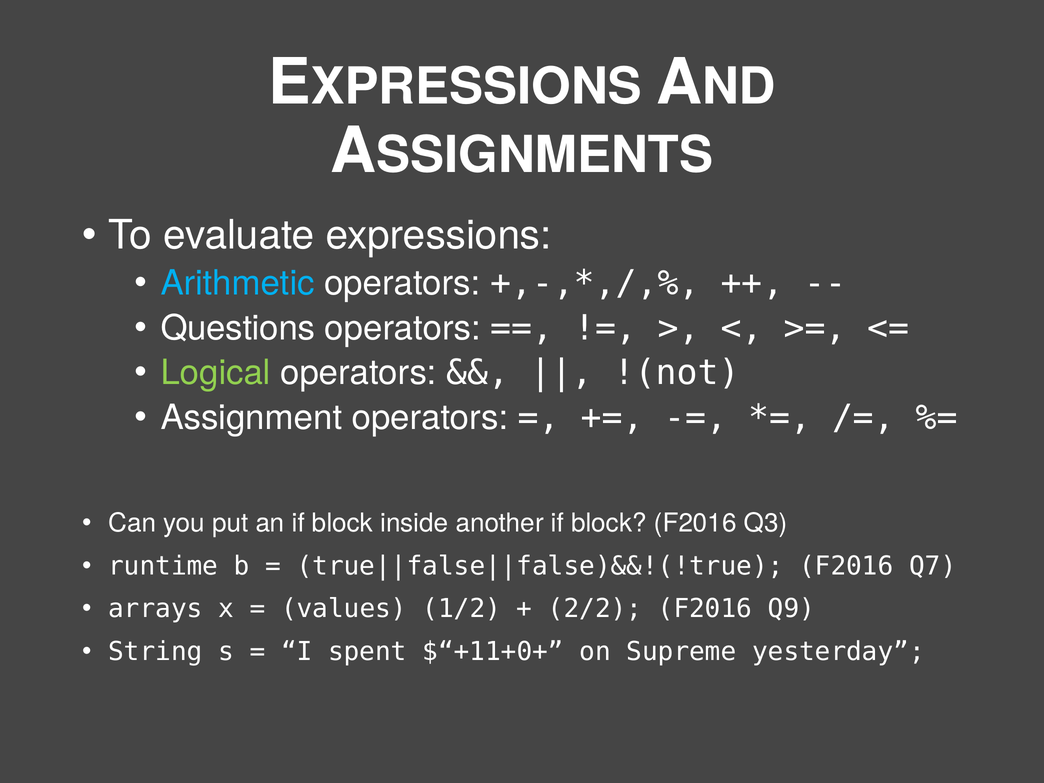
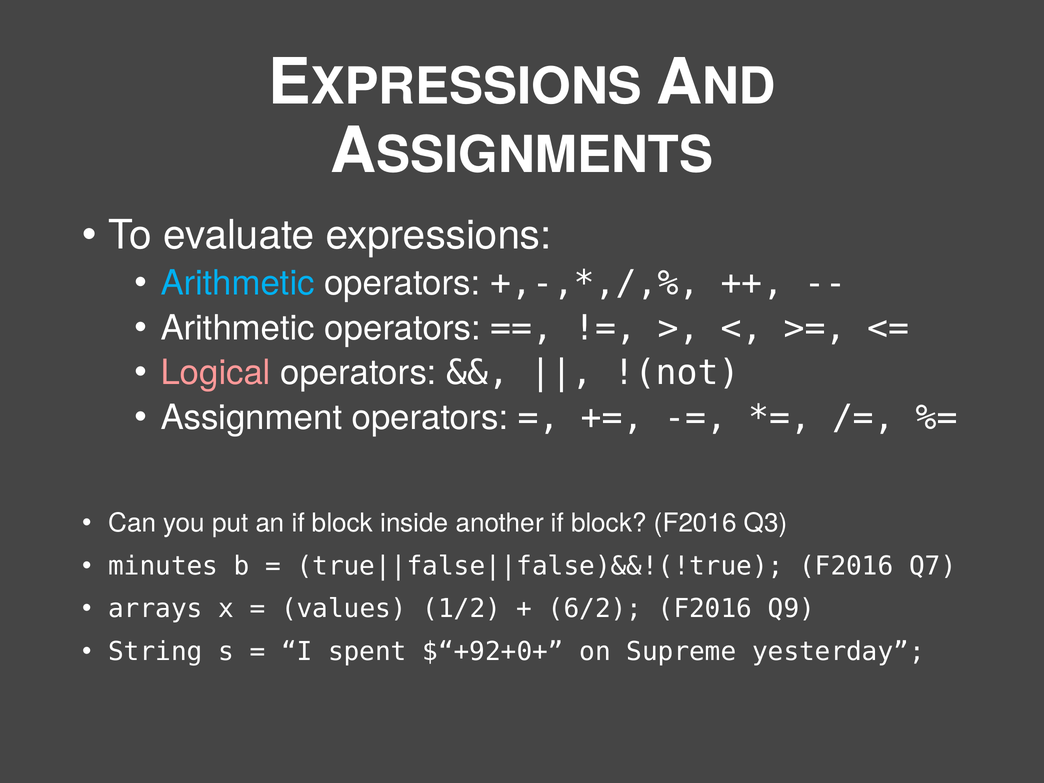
Questions: Questions -> Arithmetic (238, 328)
Logical colour: light green -> pink (216, 373)
runtime: runtime -> minutes (163, 566)
2/2: 2/2 -> 6/2 (595, 609)
$“+11+0+: $“+11+0+ -> $“+92+0+ (493, 651)
